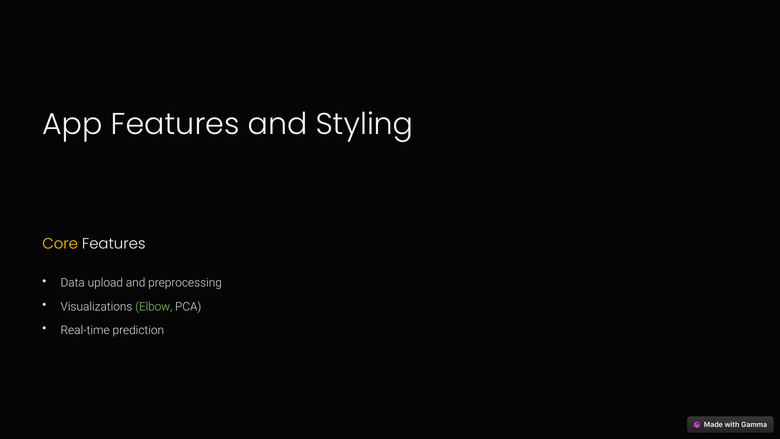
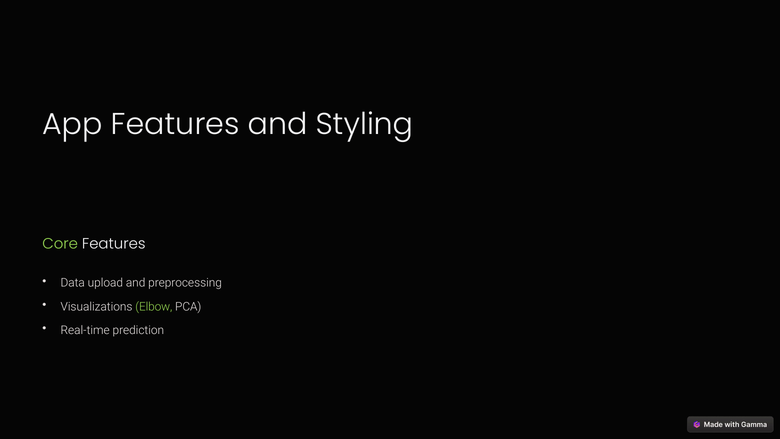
Core colour: yellow -> light green (60, 244)
